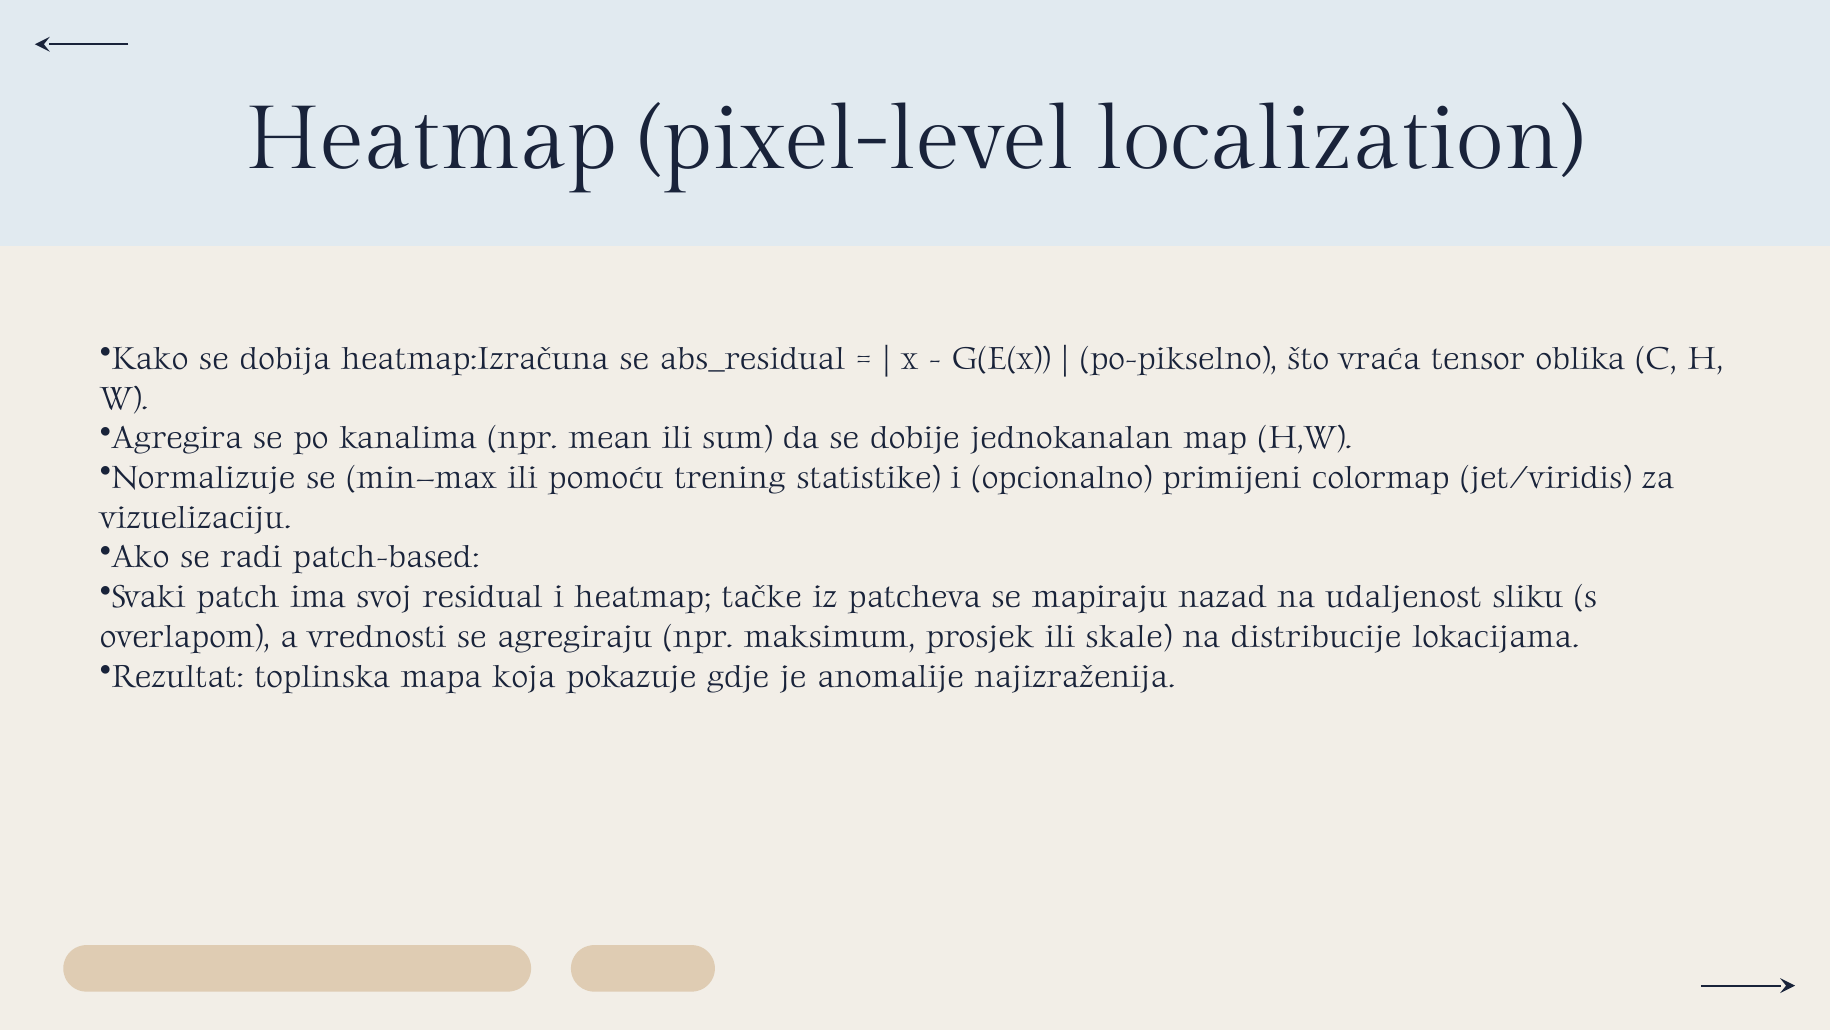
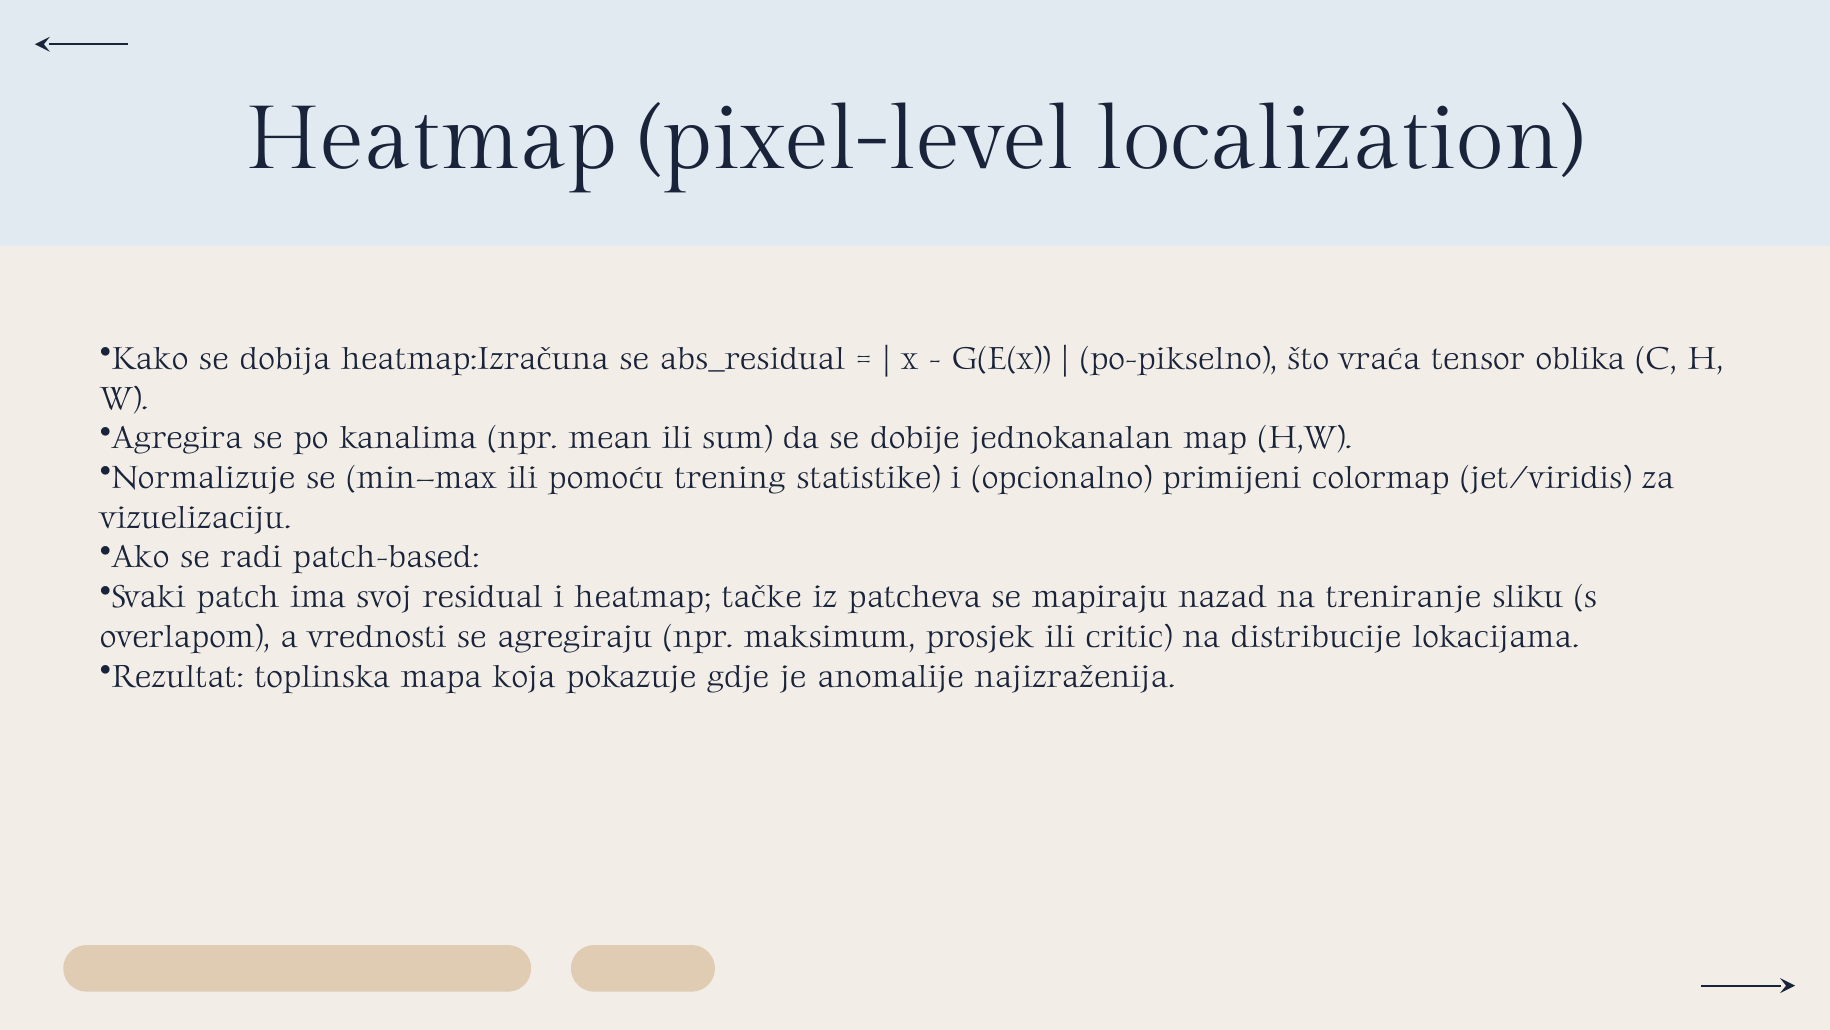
udaljenost: udaljenost -> treniranje (1404, 596)
skale: skale -> critic (1129, 636)
